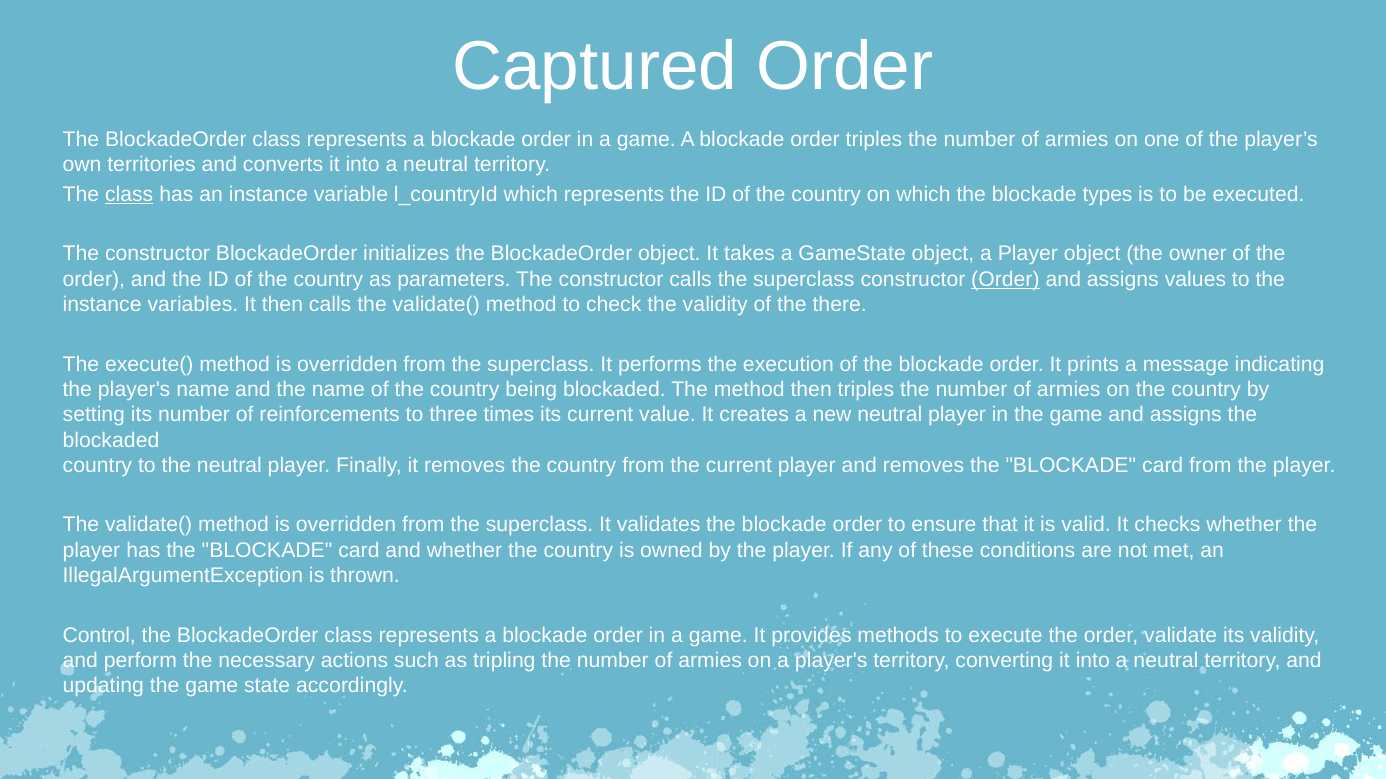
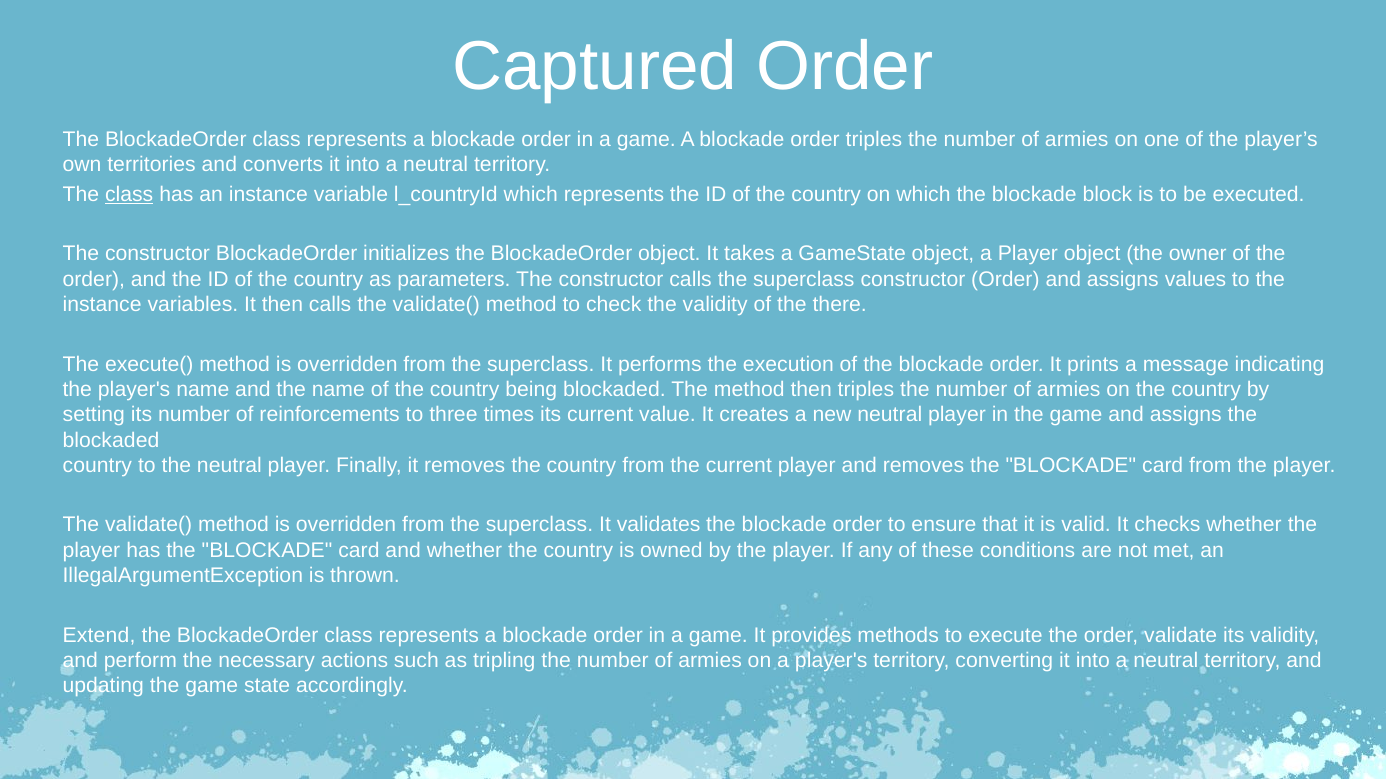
types: types -> block (1107, 195)
Order underline: present -> none (1005, 280)
Control: Control -> Extend (99, 636)
